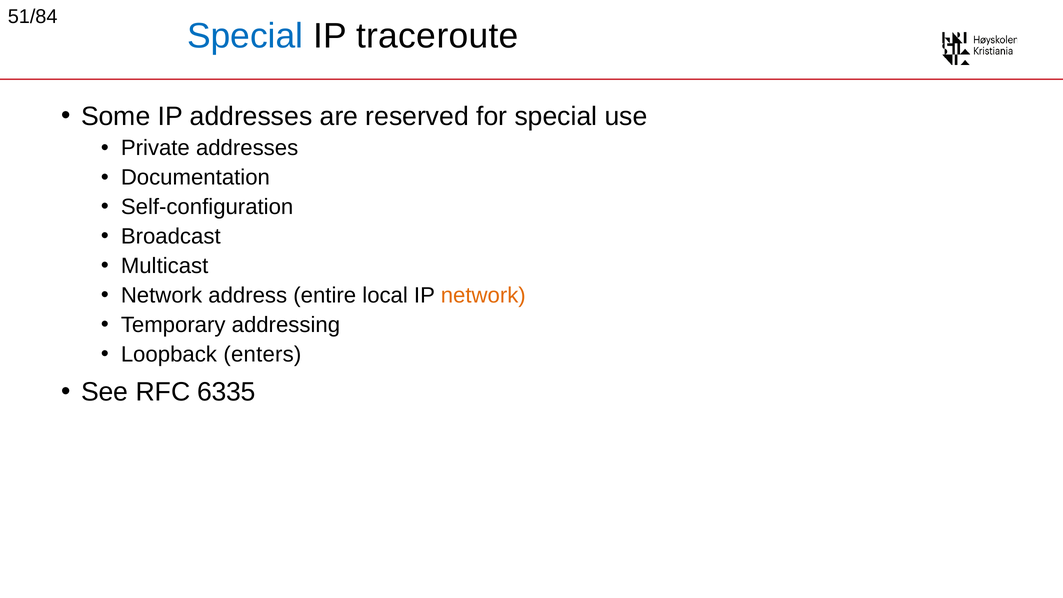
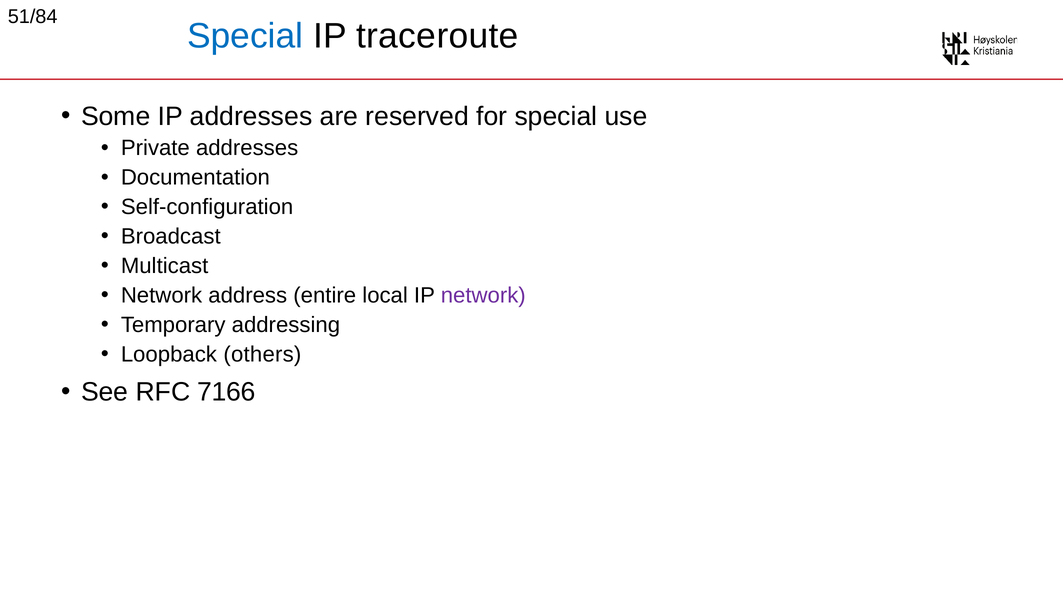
network colour: orange -> purple (483, 295)
enters: enters -> others (262, 354)
6335: 6335 -> 7166 (226, 392)
